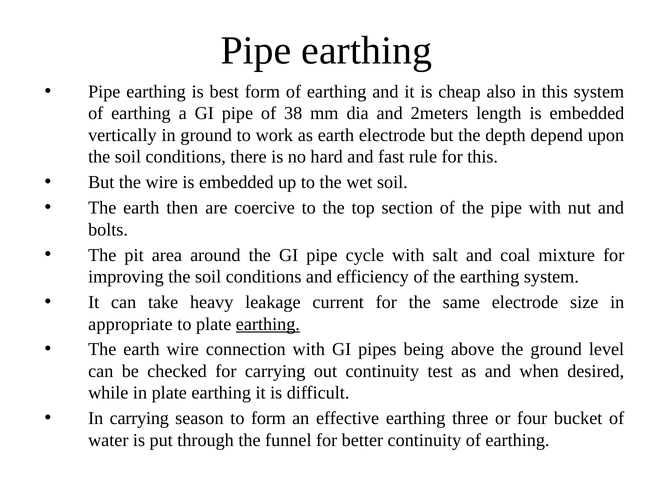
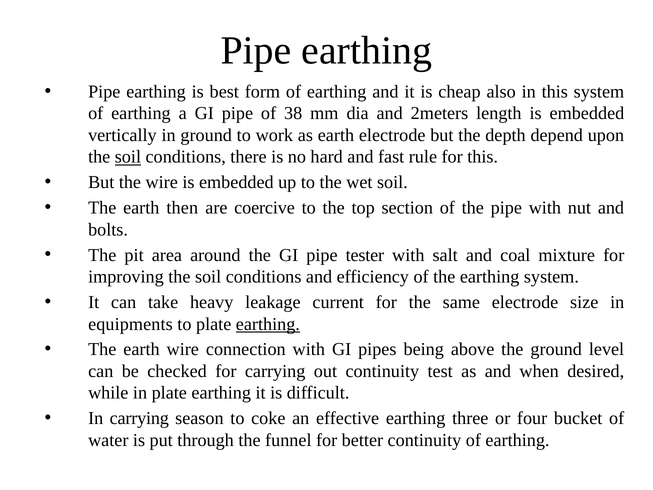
soil underline: none -> present (128, 157)
cycle: cycle -> tester (365, 255)
appropriate: appropriate -> equipments (130, 324)
to form: form -> coke (268, 418)
